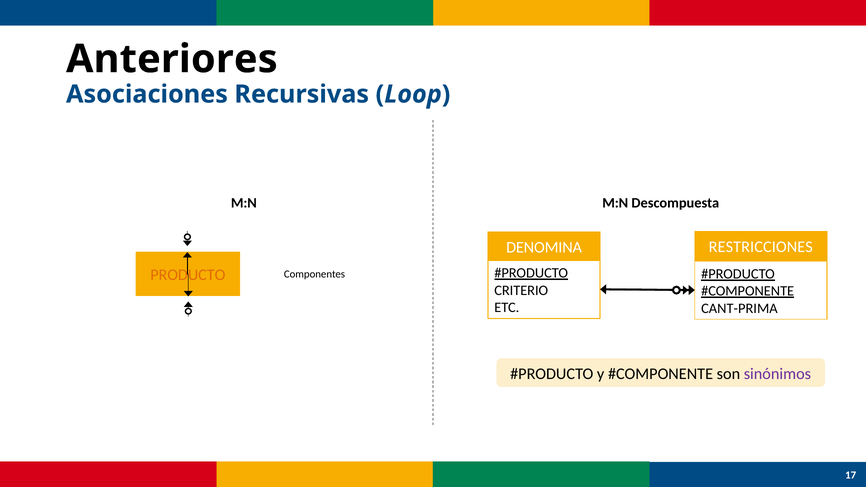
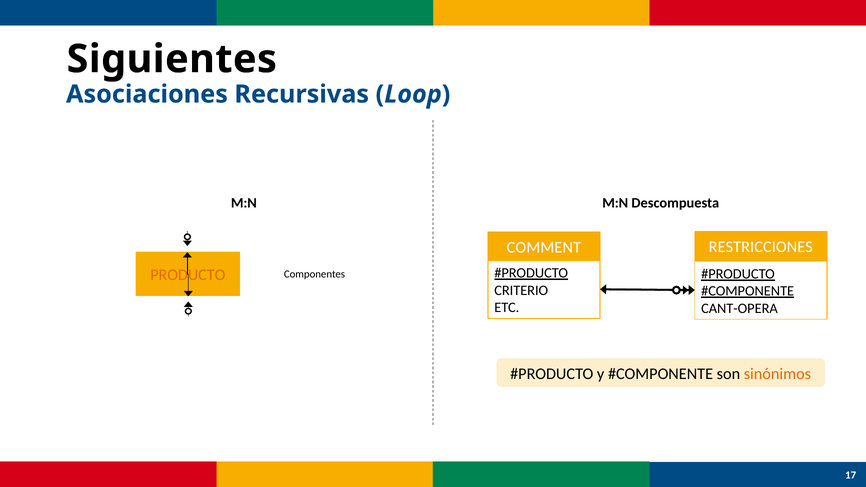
Anteriores: Anteriores -> Siguientes (172, 59)
DENOMINA: DENOMINA -> COMMENT (544, 247)
CANT-PRIMA: CANT-PRIMA -> CANT-OPERA (739, 308)
sinónimos colour: purple -> orange (777, 374)
